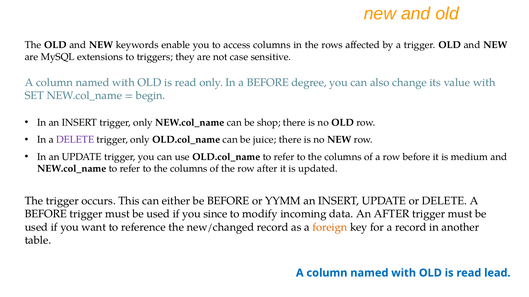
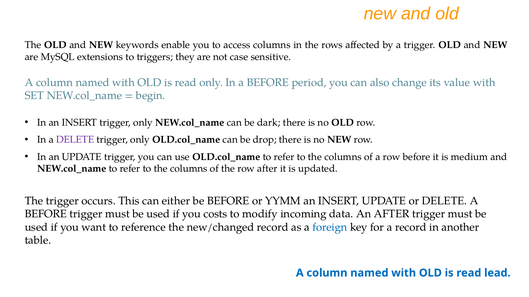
degree: degree -> period (309, 83)
shop: shop -> dark (269, 123)
juice: juice -> drop (265, 140)
since: since -> costs (215, 214)
foreign colour: orange -> blue (330, 228)
